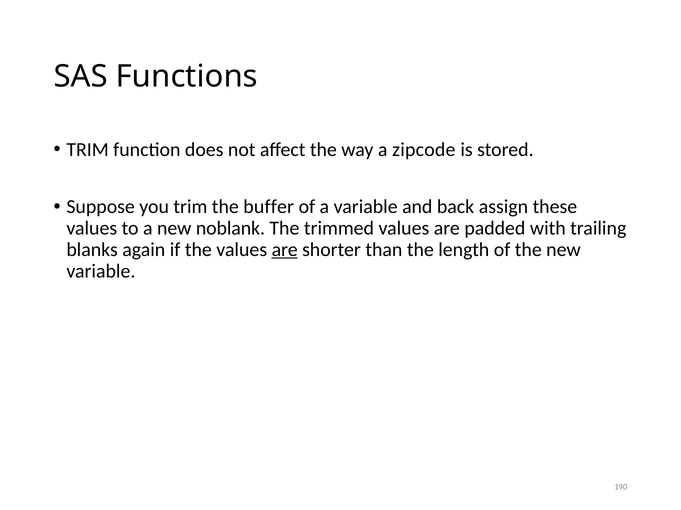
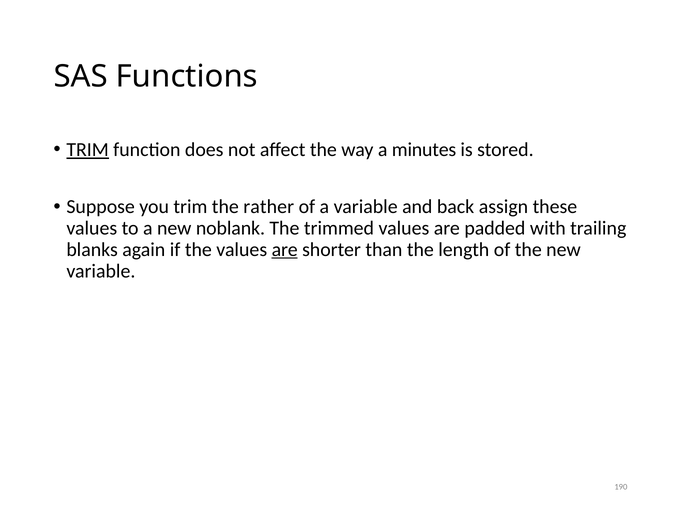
TRIM underline: none -> present (88, 150)
zipcode: zipcode -> minutes (424, 150)
buffer: buffer -> rather (269, 207)
